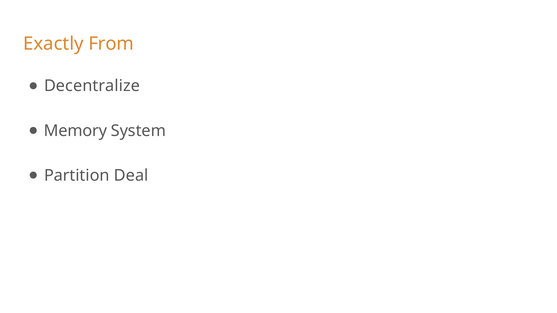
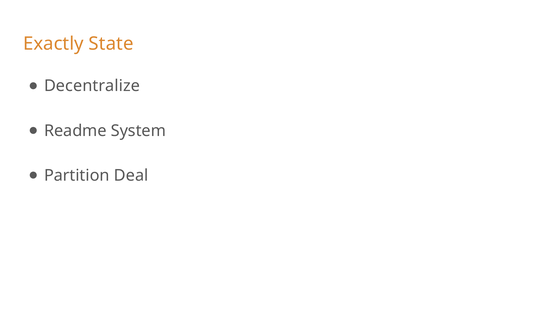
From: From -> State (111, 44)
Memory: Memory -> Readme (75, 131)
